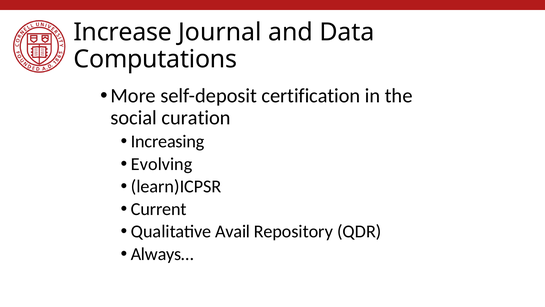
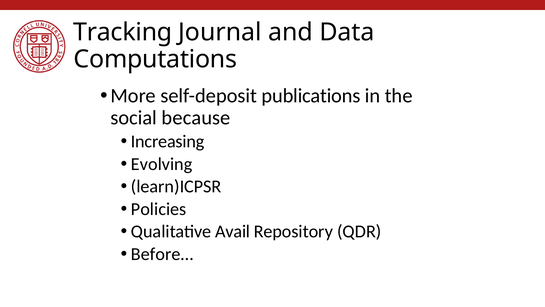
Increase: Increase -> Tracking (123, 32)
certification: certification -> publications (311, 96)
curation: curation -> because (196, 118)
Current: Current -> Policies (159, 209)
Always…: Always… -> Before… (162, 254)
